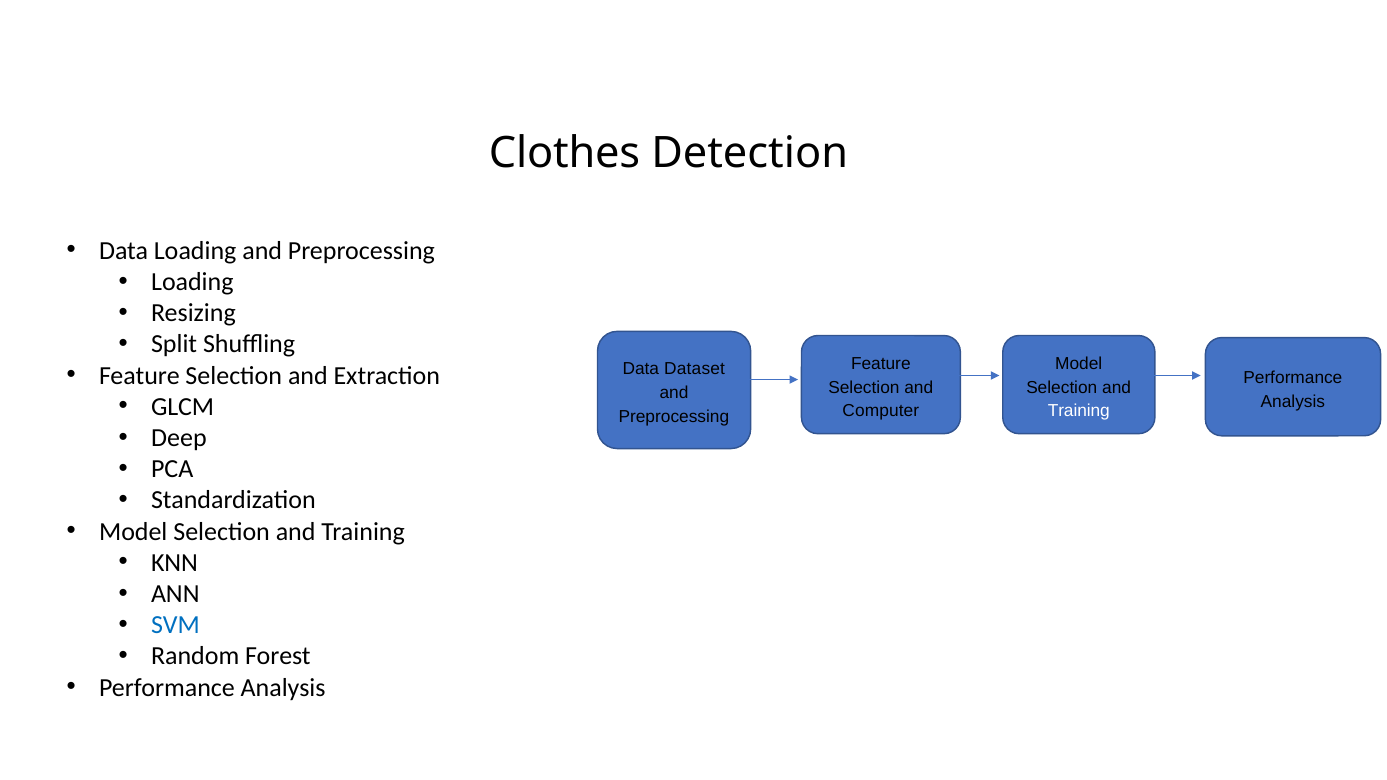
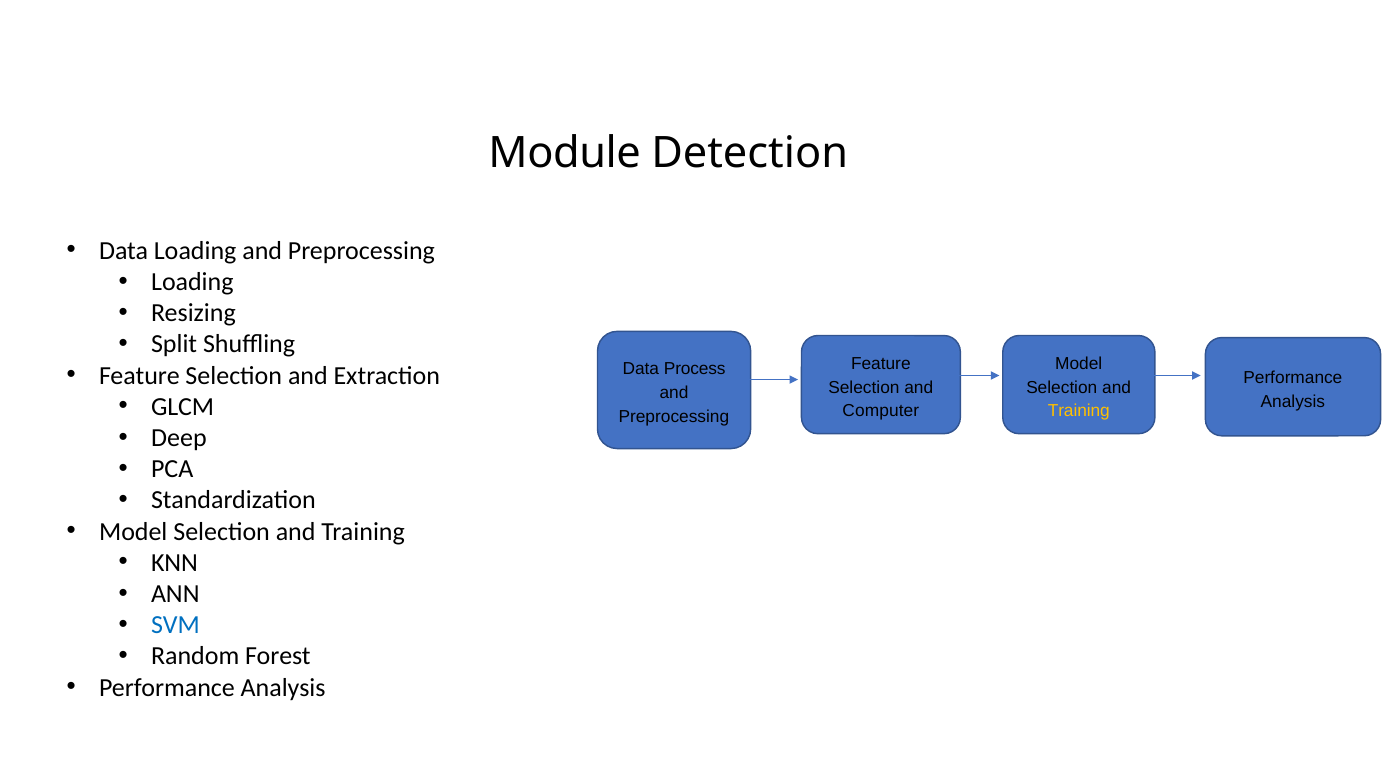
Clothes: Clothes -> Module (565, 153)
Dataset: Dataset -> Process (695, 369)
Training colour: white -> yellow (1079, 411)
